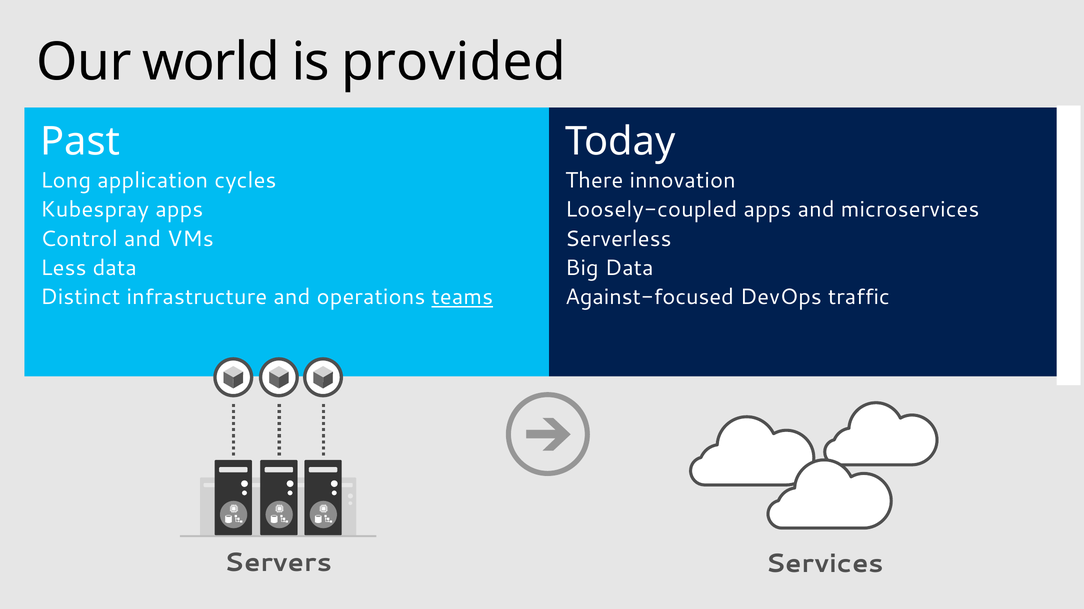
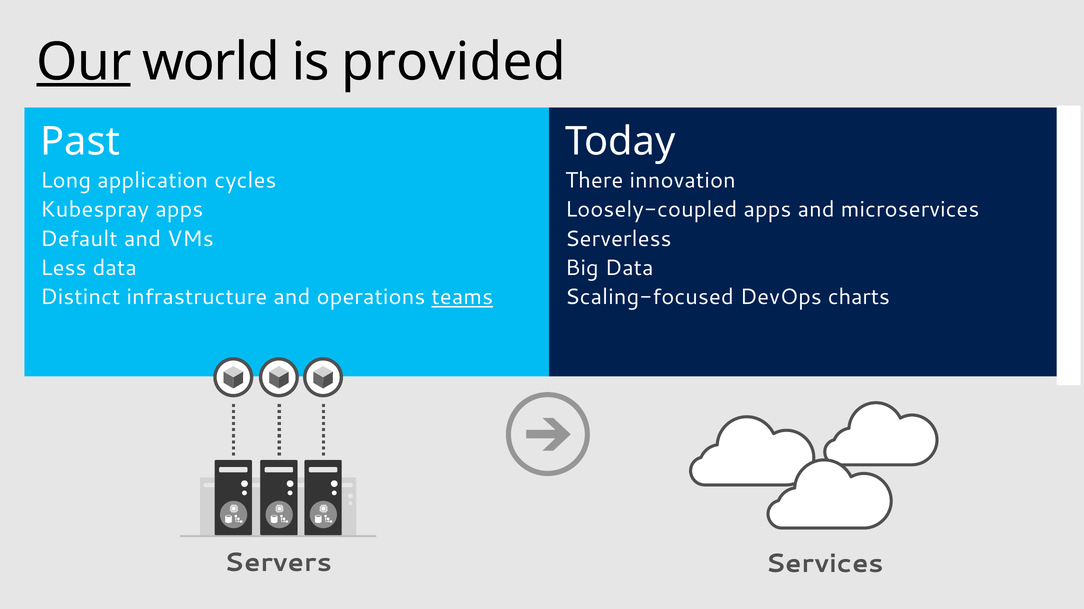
Our underline: none -> present (84, 62)
Control: Control -> Default (79, 239)
Against-focused: Against-focused -> Scaling-focused (649, 297)
traffic: traffic -> charts (859, 297)
